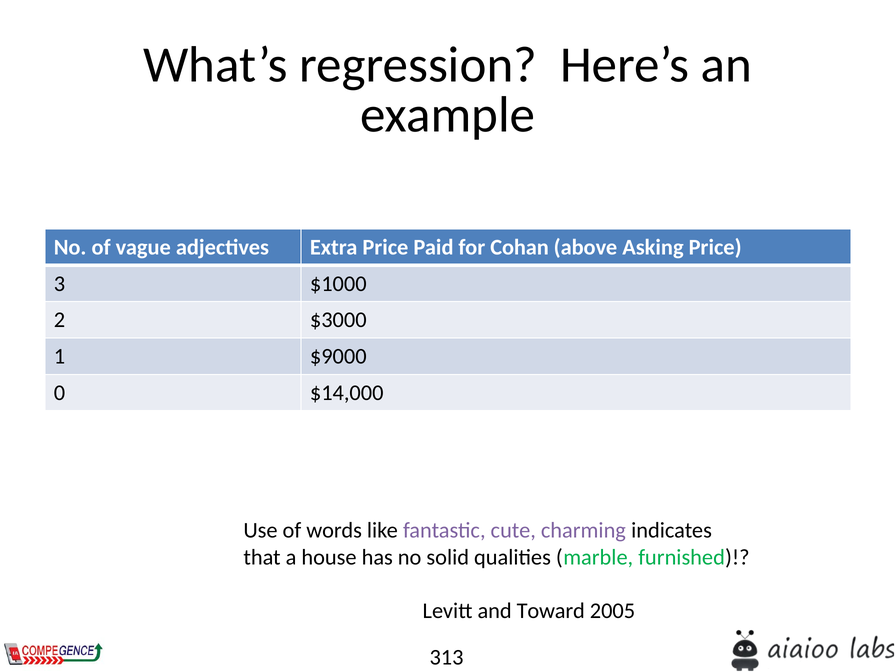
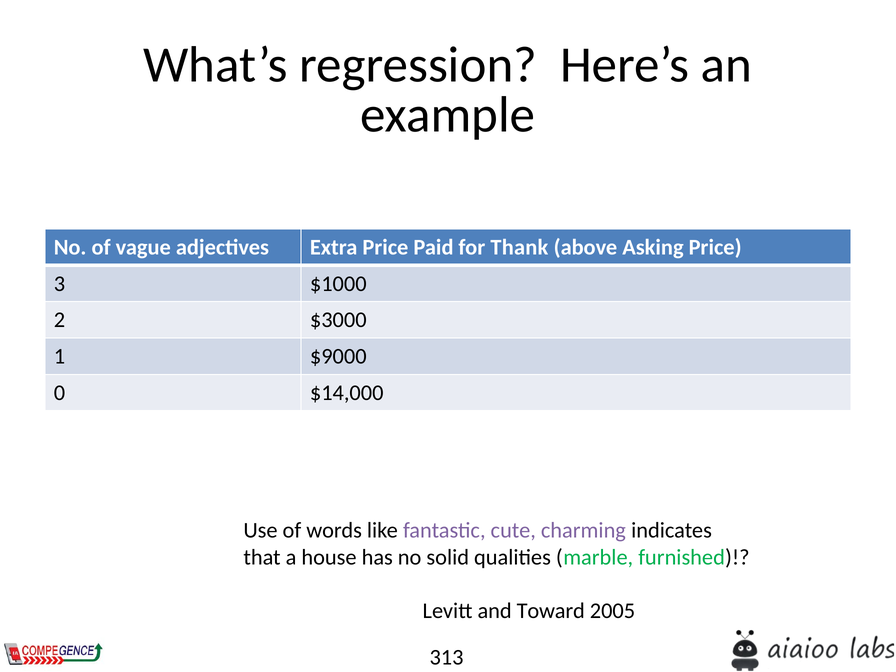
Cohan: Cohan -> Thank (519, 247)
